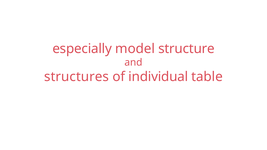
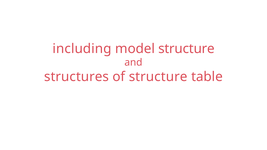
especially: especially -> including (82, 49)
of individual: individual -> structure (158, 77)
